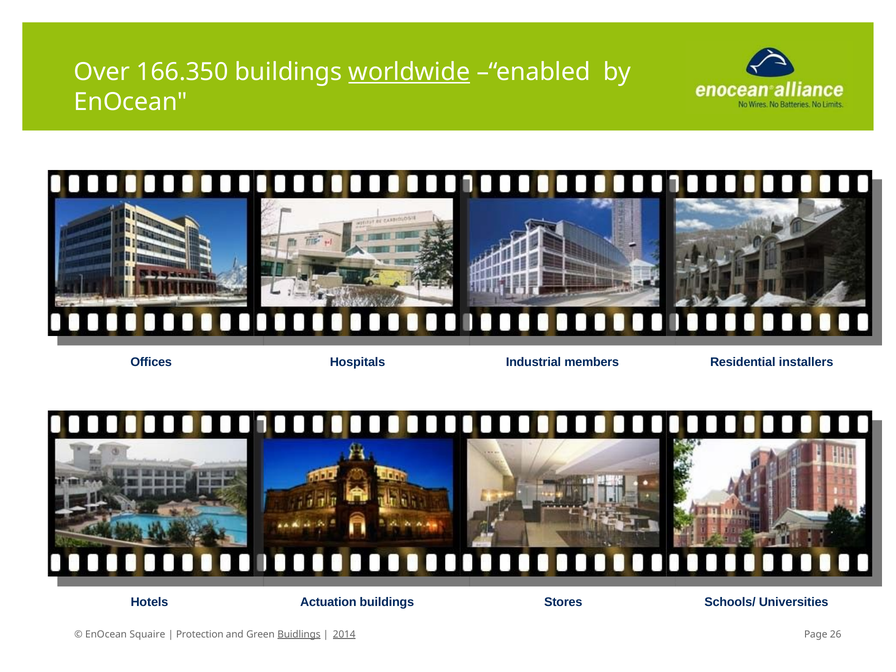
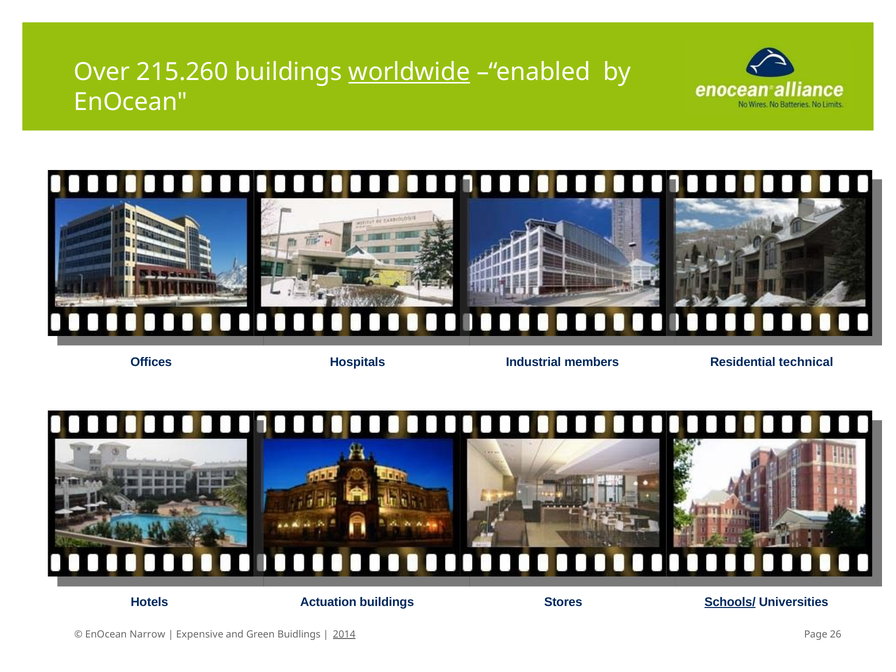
166.350: 166.350 -> 215.260 (182, 72)
installers: installers -> technical (806, 362)
Schools/ underline: none -> present (730, 602)
Squaire: Squaire -> Narrow (147, 634)
Protection: Protection -> Expensive (200, 634)
Buidlings underline: present -> none (299, 634)
